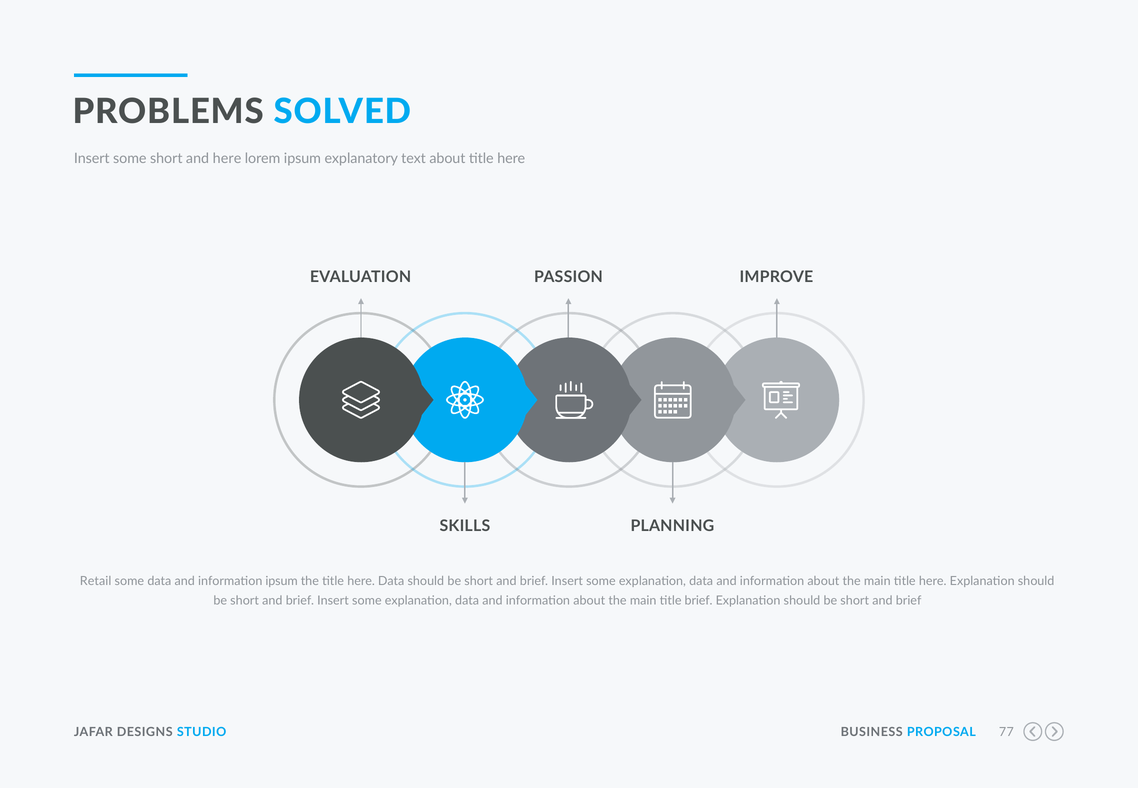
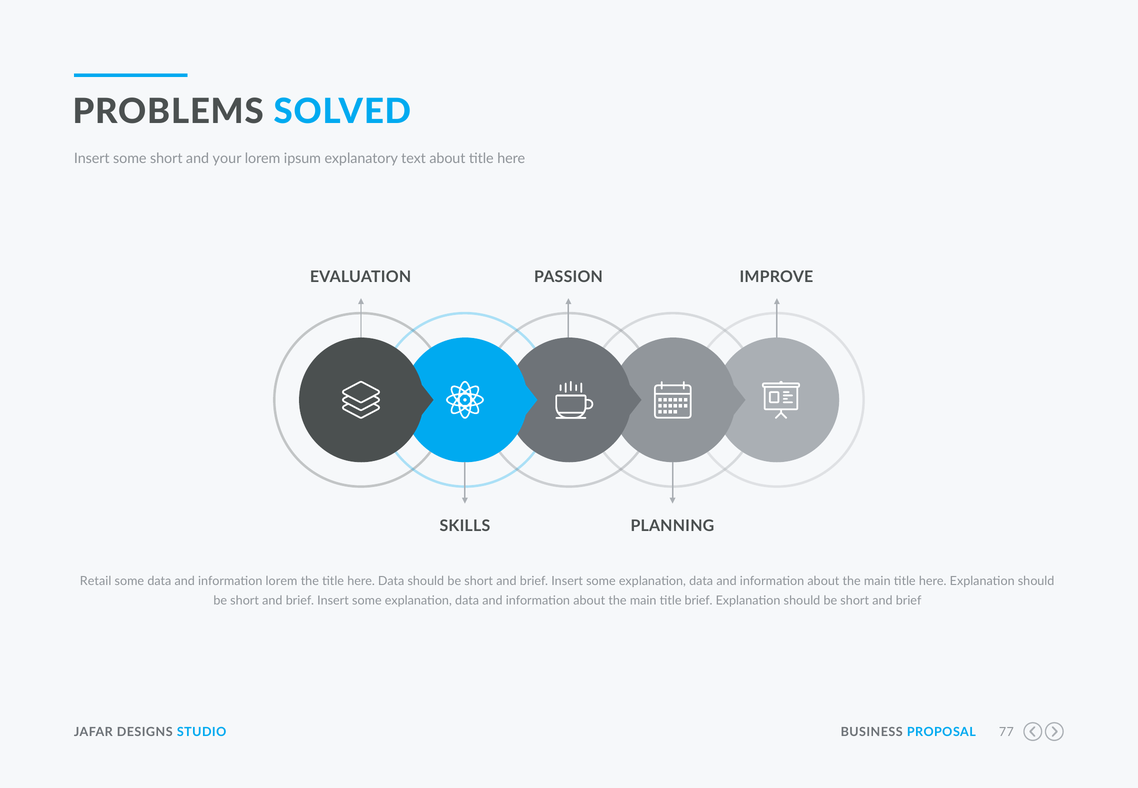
and here: here -> your (227, 158)
information ipsum: ipsum -> lorem (281, 581)
